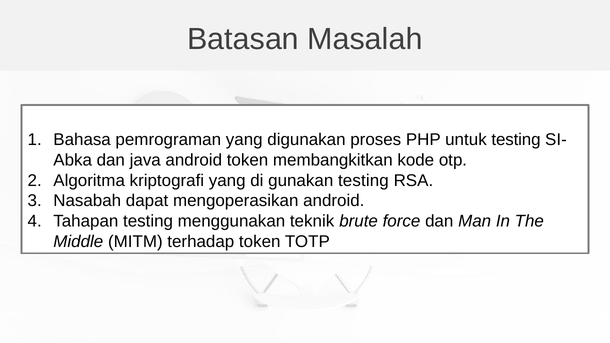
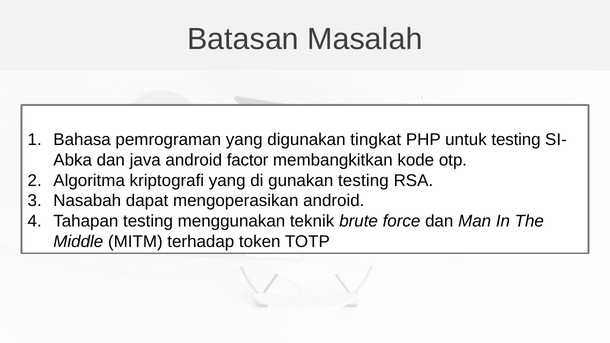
proses: proses -> tingkat (376, 140)
android token: token -> factor (248, 160)
